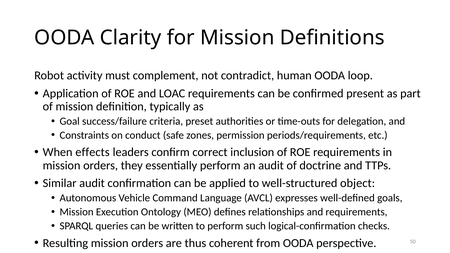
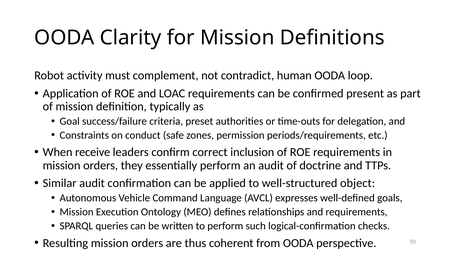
effects: effects -> receive (93, 152)
